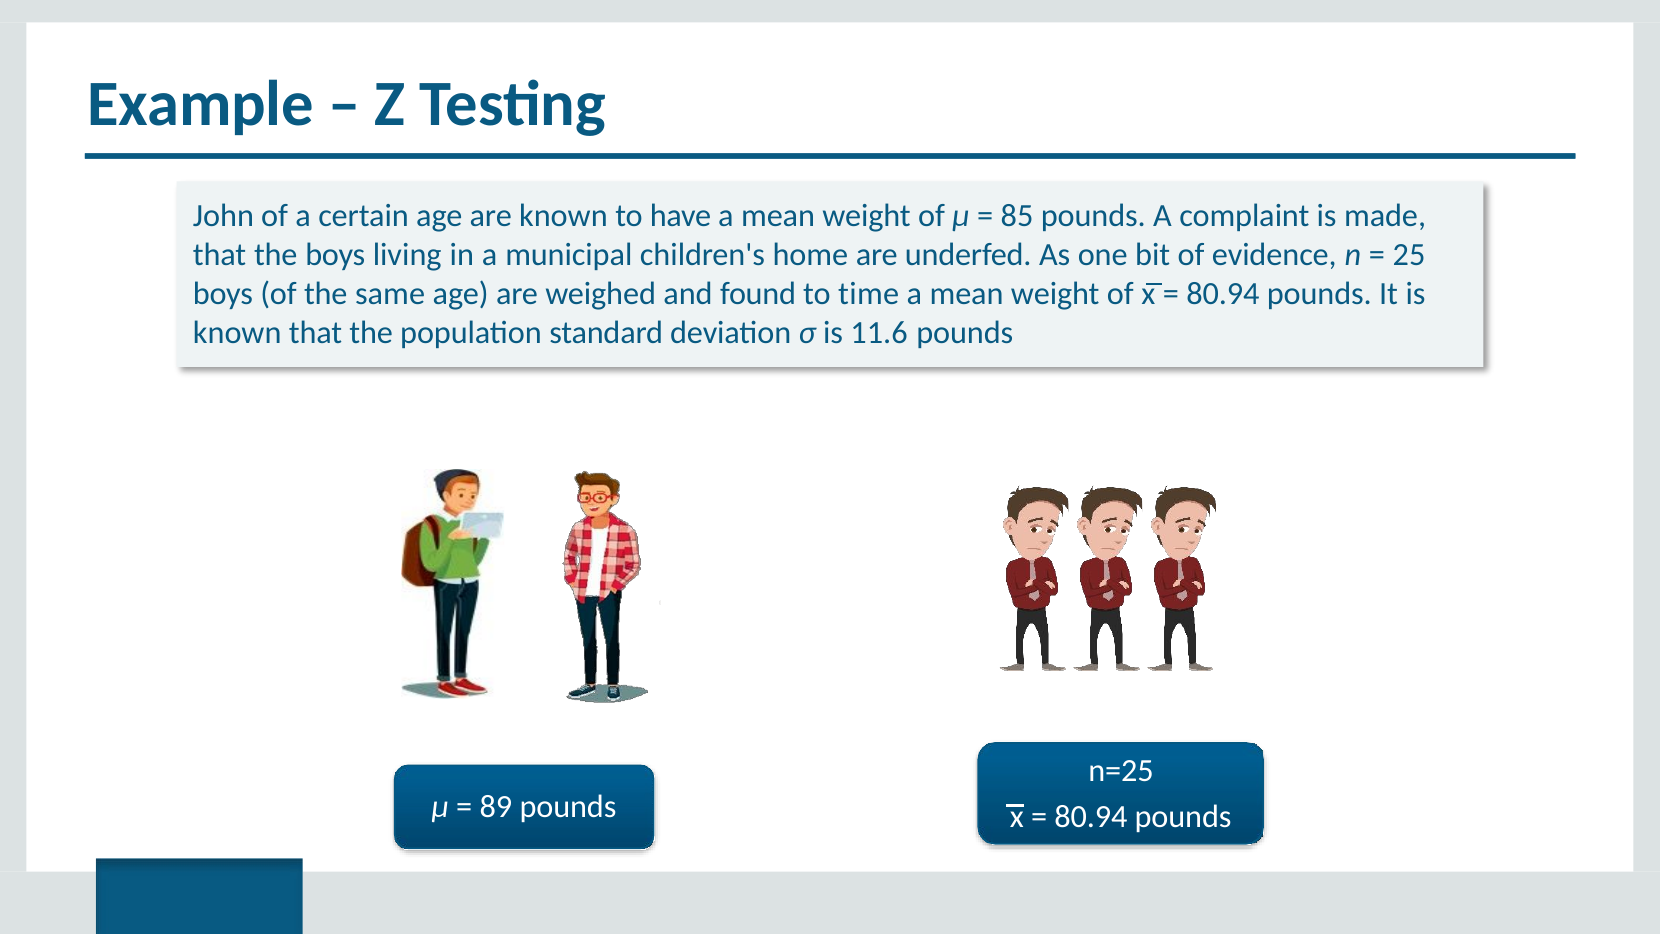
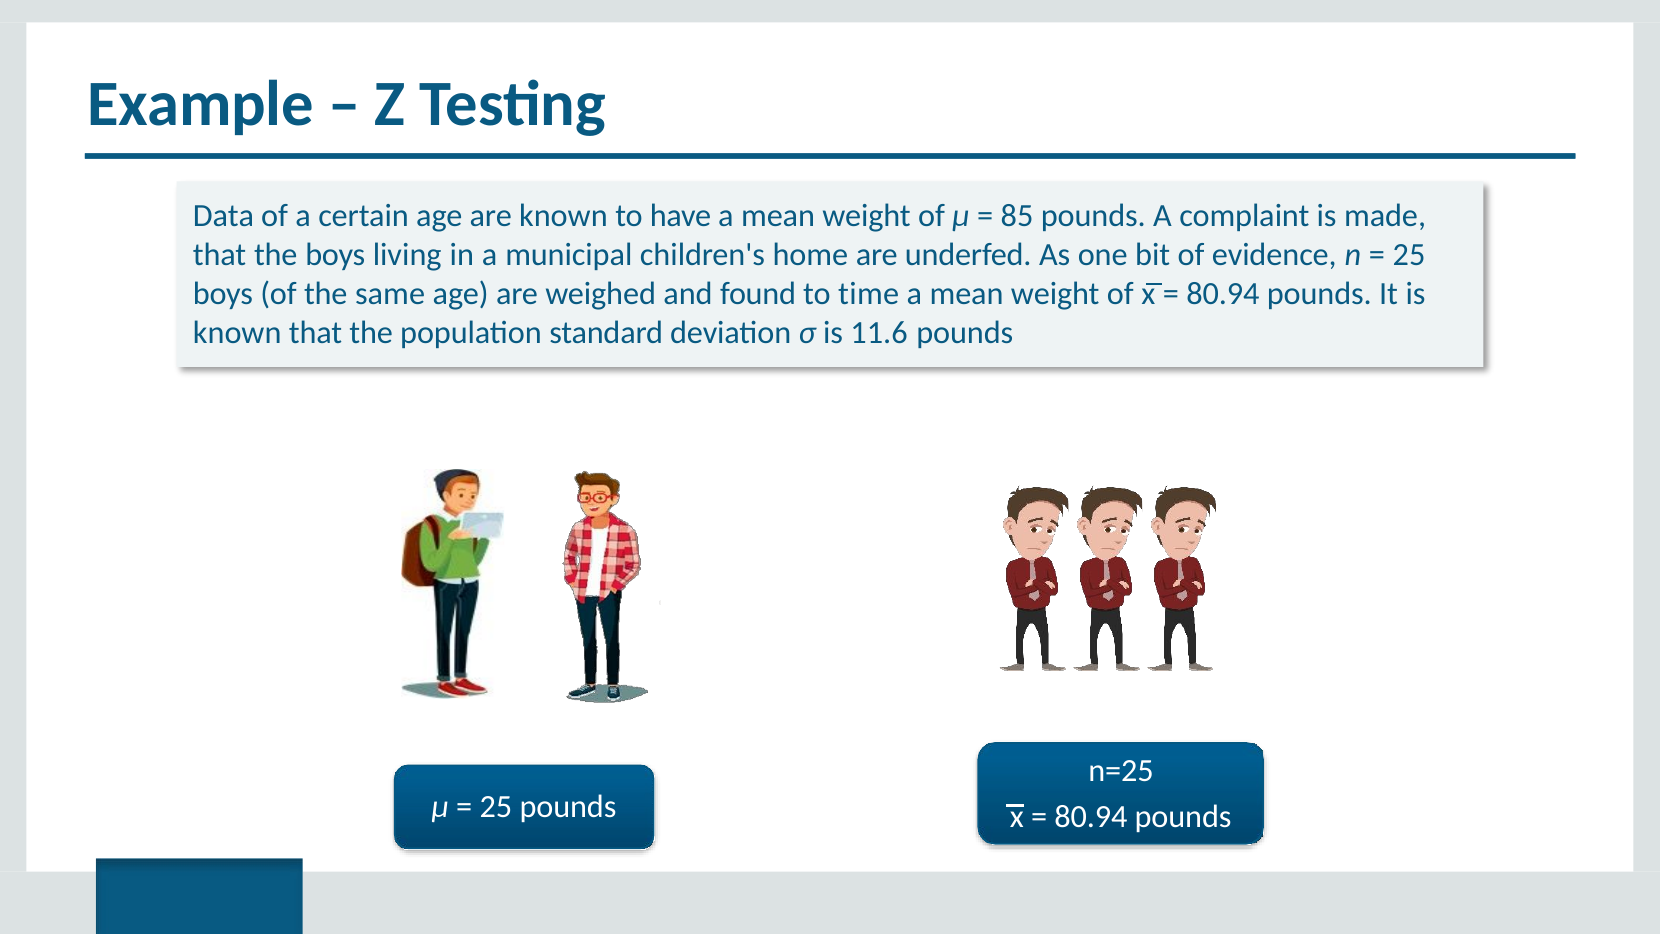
John: John -> Data (224, 216)
89: 89 -> 25 (496, 807)
